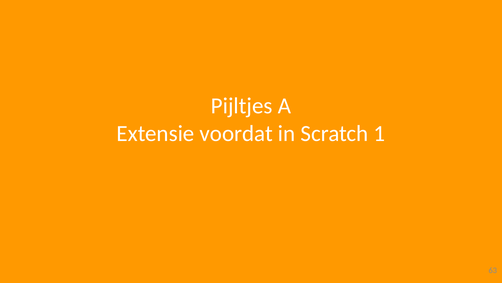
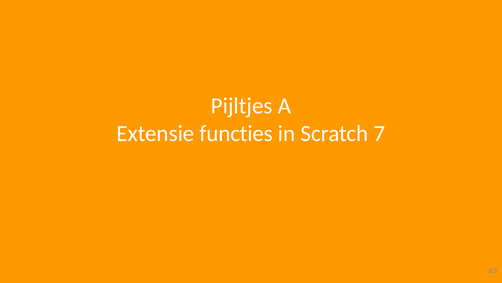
voordat: voordat -> functies (236, 133)
1: 1 -> 7 (379, 133)
